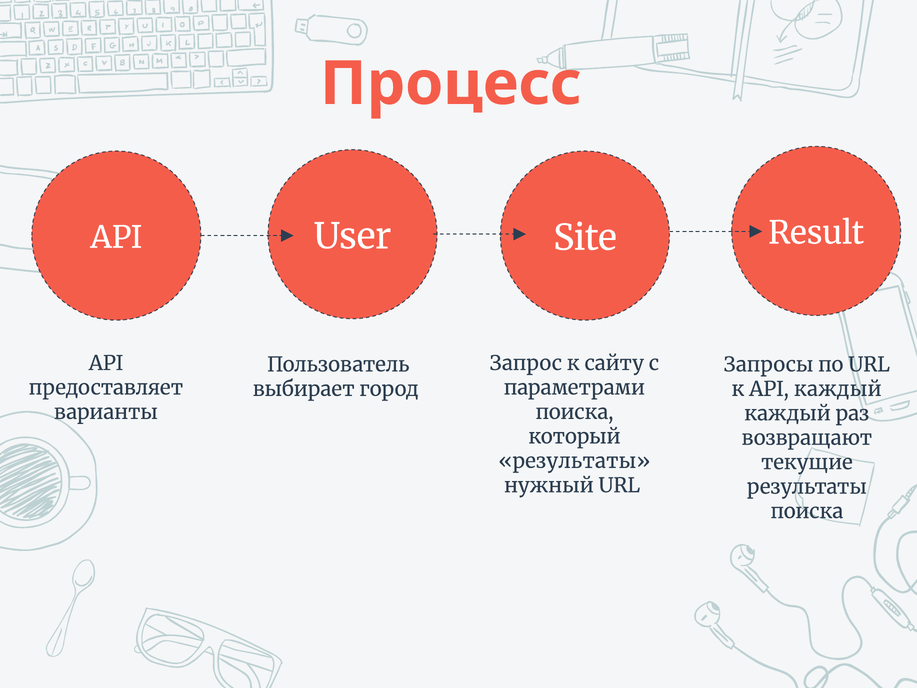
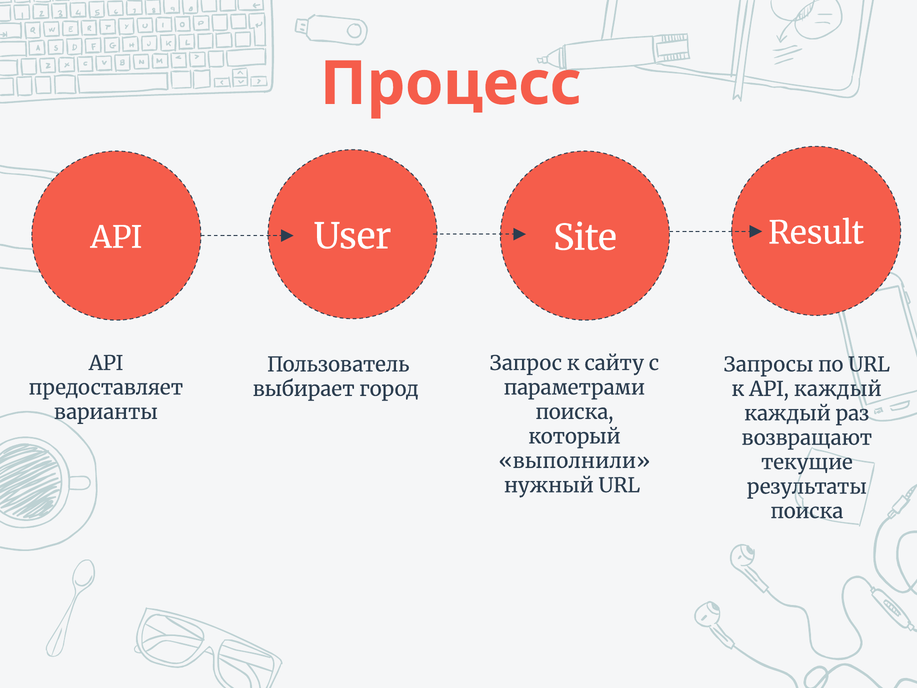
результаты: результаты -> выполнили (574, 461)
